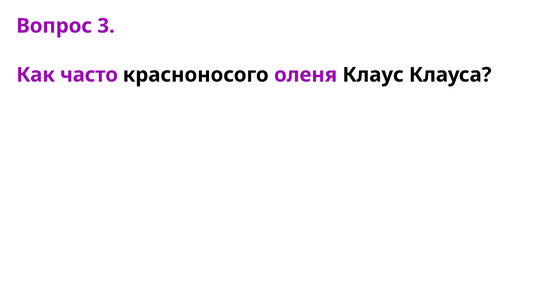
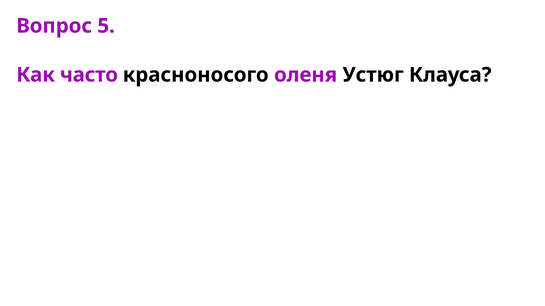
3: 3 -> 5 (106, 26)
Клаус: Клаус -> Устюг (373, 75)
